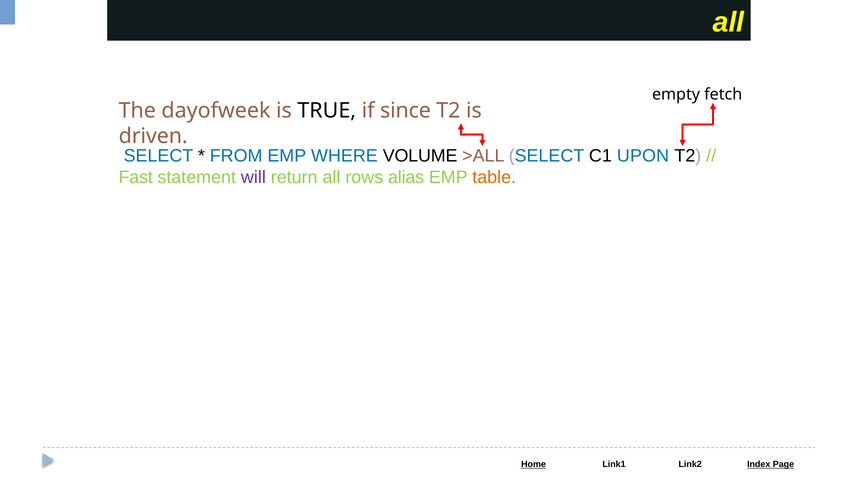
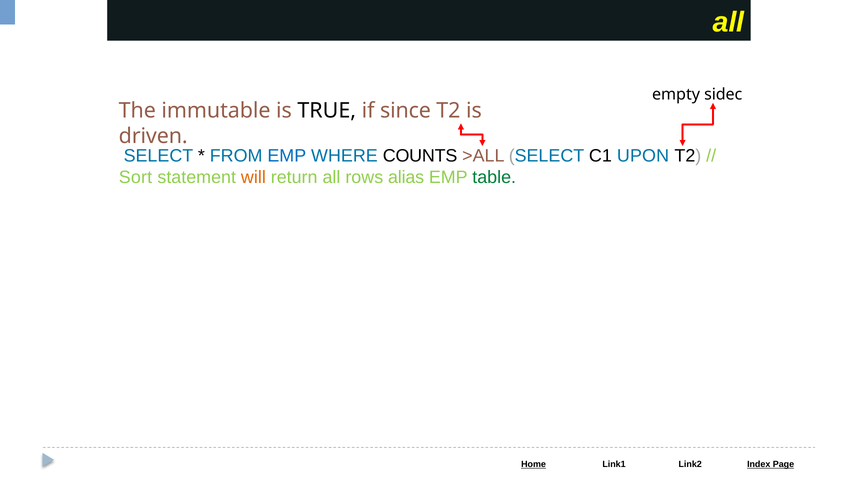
fetch: fetch -> sidec (723, 94)
dayofweek: dayofweek -> immutable (216, 110)
VOLUME: VOLUME -> COUNTS (420, 156)
Fast: Fast -> Sort (135, 177)
will colour: purple -> orange (253, 177)
table colour: orange -> green (494, 177)
